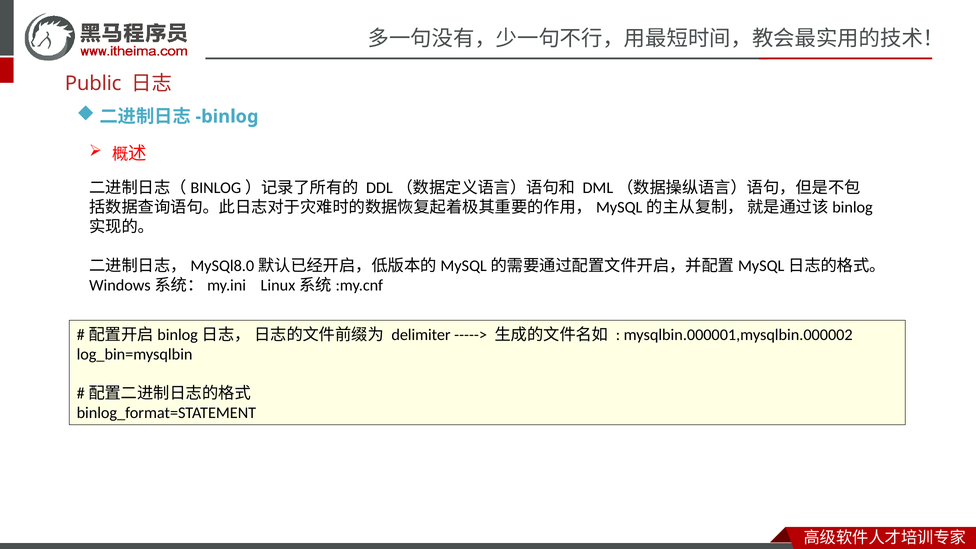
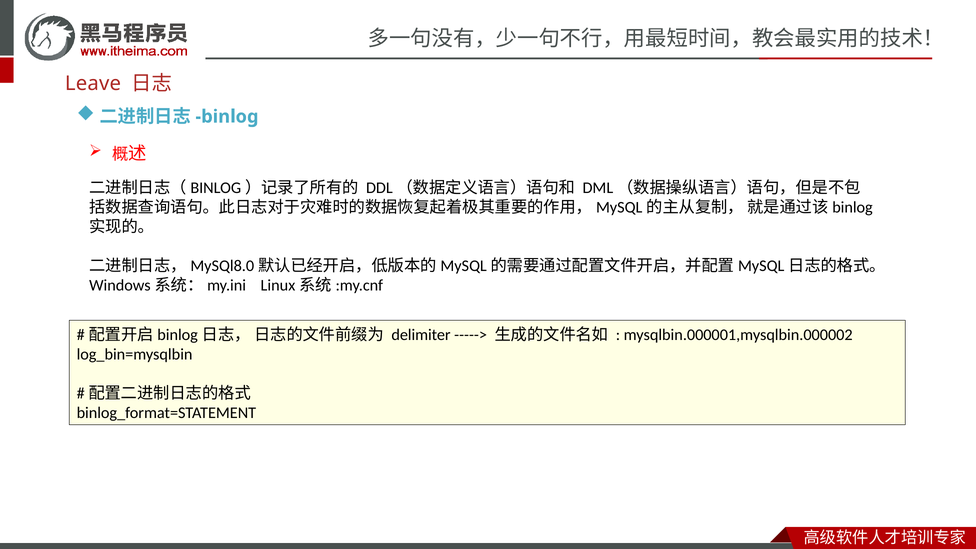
Public: Public -> Leave (93, 84)
